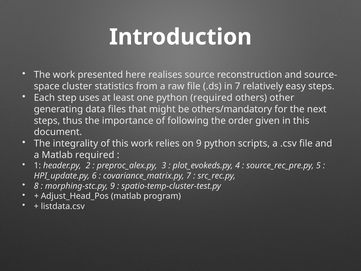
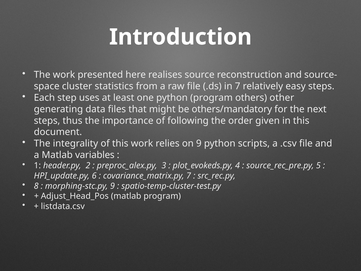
python required: required -> program (211, 98)
Matlab required: required -> variables (95, 155)
